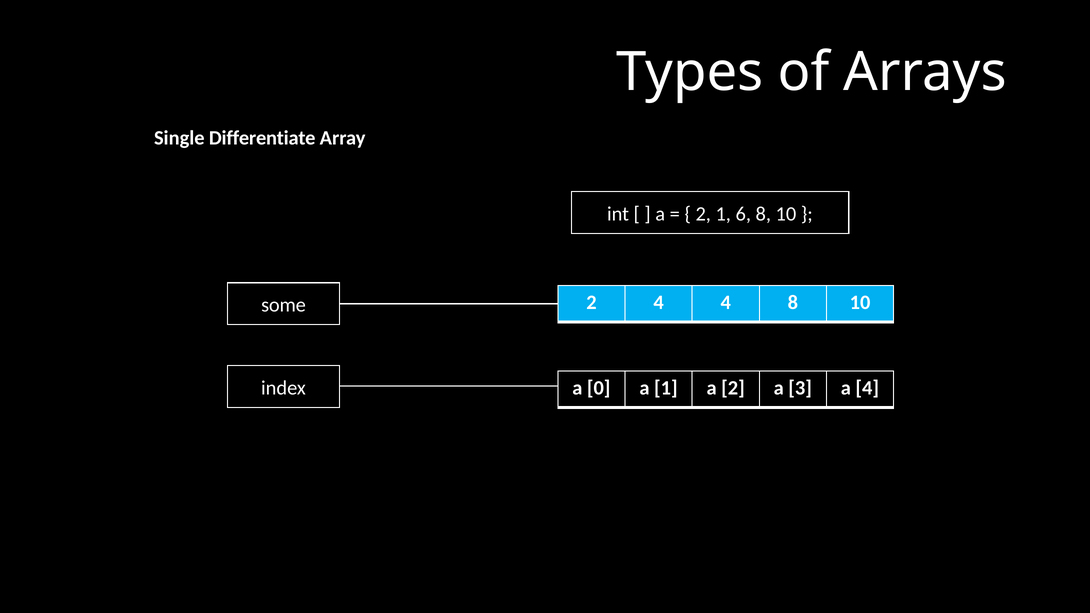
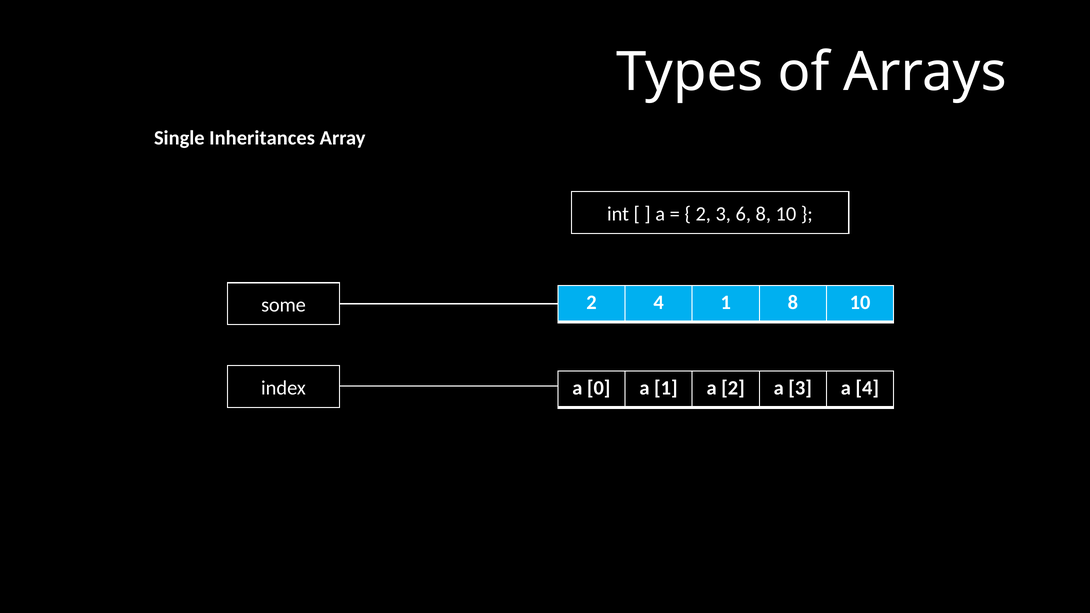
Differentiate: Differentiate -> Inheritances (262, 138)
2 1: 1 -> 3 (723, 214)
4 4: 4 -> 1 (726, 302)
